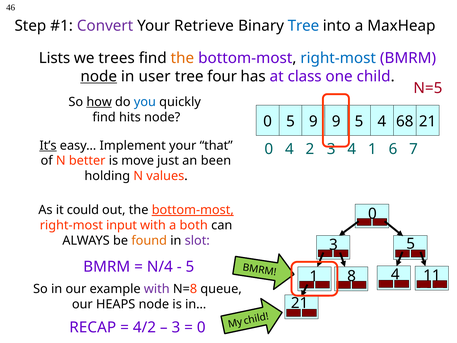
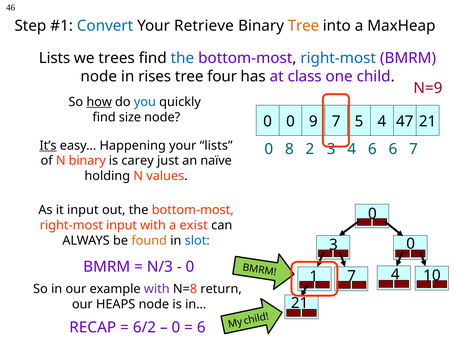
Convert colour: purple -> blue (105, 26)
Tree colour: blue -> orange (303, 26)
the colour: orange -> blue (182, 58)
node underline: present -> none (99, 76)
user: user -> rises (155, 76)
N=5: N=5 -> N=9 (428, 88)
hits: hits -> size (130, 117)
0 5: 5 -> 0 (290, 121)
9 9: 9 -> 7 (336, 121)
68: 68 -> 47 (405, 121)
Implement: Implement -> Happening (133, 145)
your that: that -> lists (216, 145)
0 4: 4 -> 8 (289, 149)
4 1: 1 -> 6 (372, 149)
N better: better -> binary (87, 161)
move: move -> carey (138, 161)
been: been -> naïve (216, 161)
it could: could -> input (83, 210)
bottom-most underline: present -> none (193, 210)
both: both -> exist (194, 225)
slot colour: purple -> blue (197, 240)
5: 5 -> 0 (411, 244)
N/4: N/4 -> N/3 (160, 266)
5: 5 -> 0 (190, 266)
1 8: 8 -> 7 (352, 276)
11: 11 -> 10 (432, 275)
queue: queue -> return (221, 289)
4/2: 4/2 -> 6/2 (144, 327)
3: 3 -> 0 (176, 327)
0: 0 -> 6 (201, 327)
